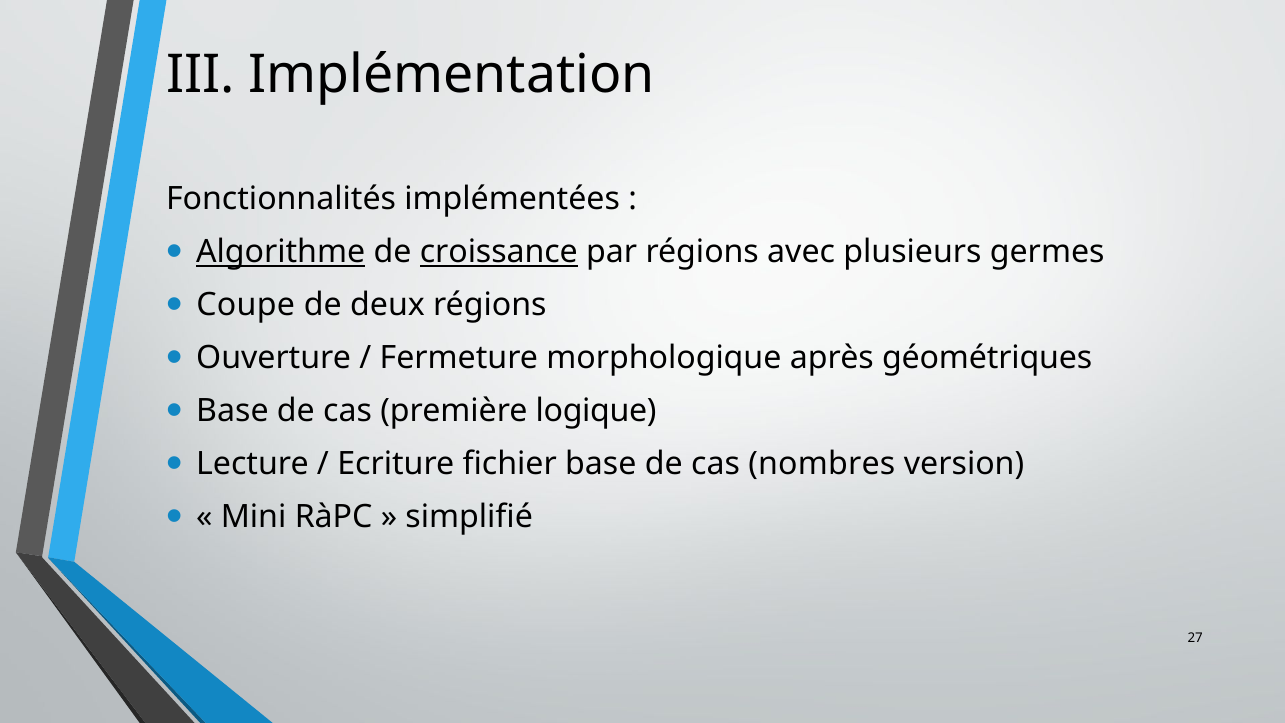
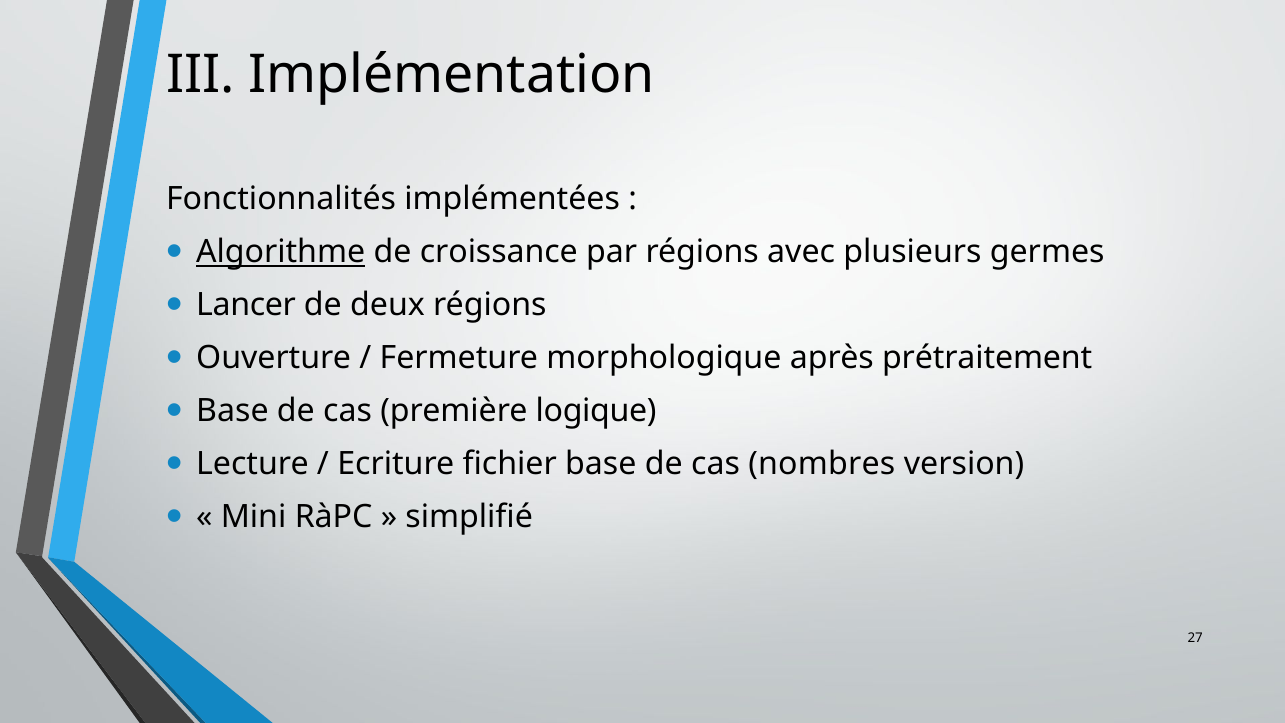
croissance underline: present -> none (499, 252)
Coupe: Coupe -> Lancer (246, 305)
géométriques: géométriques -> prétraitement (987, 358)
